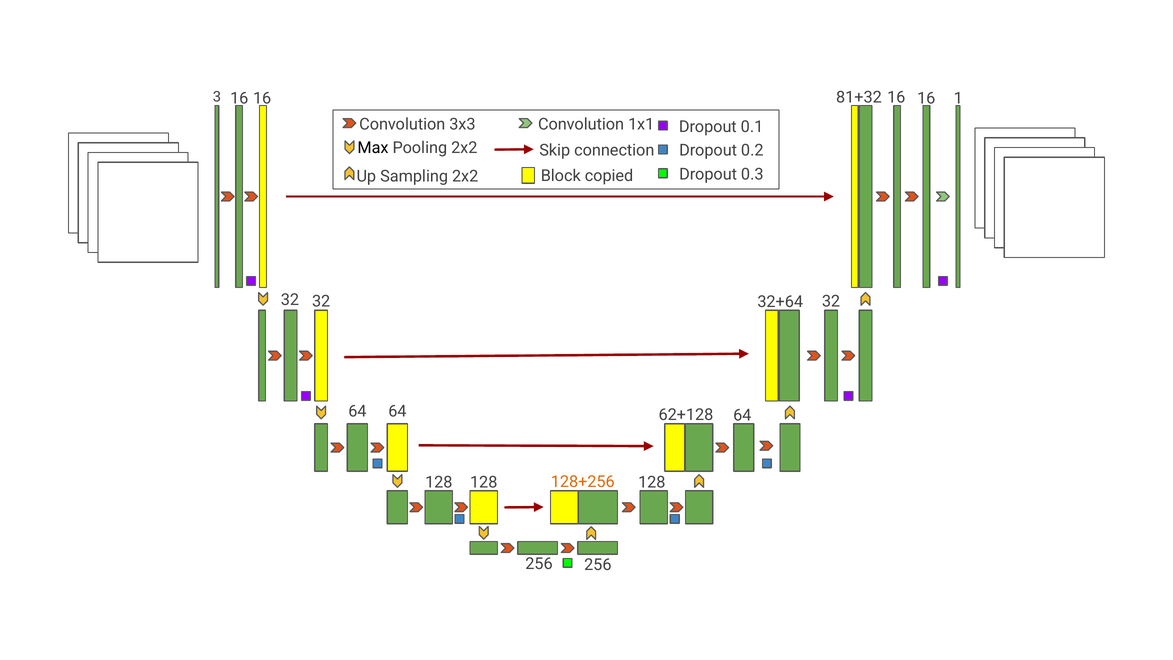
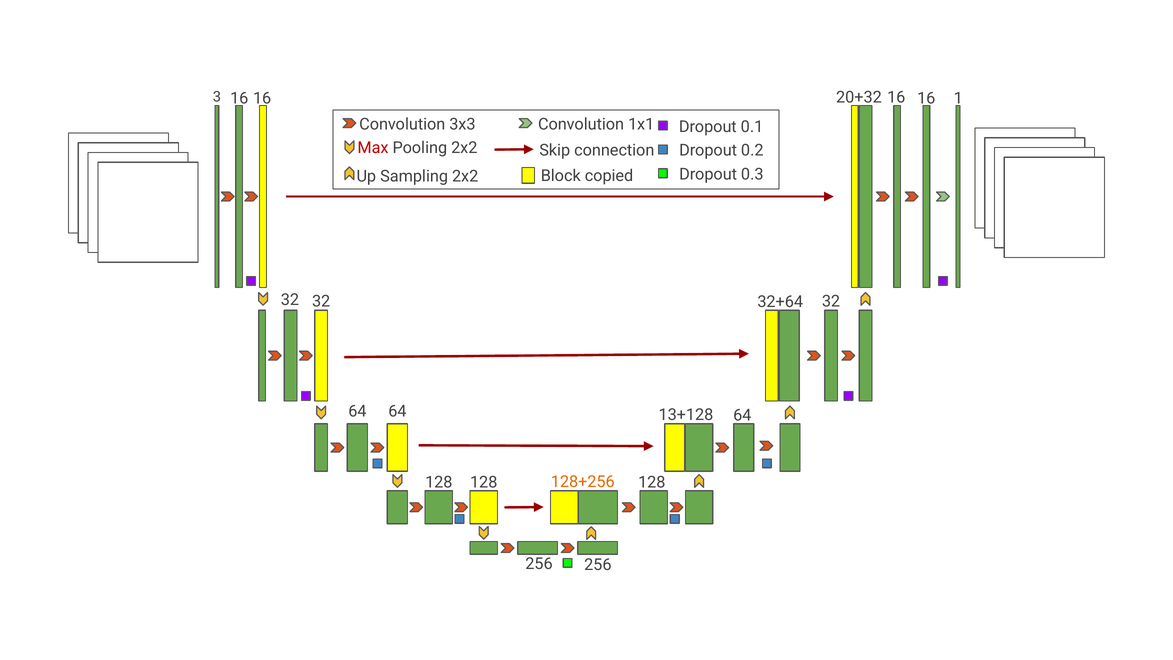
81+32: 81+32 -> 20+32 (859, 97)
Max colour: black -> red (373, 148)
62+128: 62+128 -> 13+128 (686, 415)
